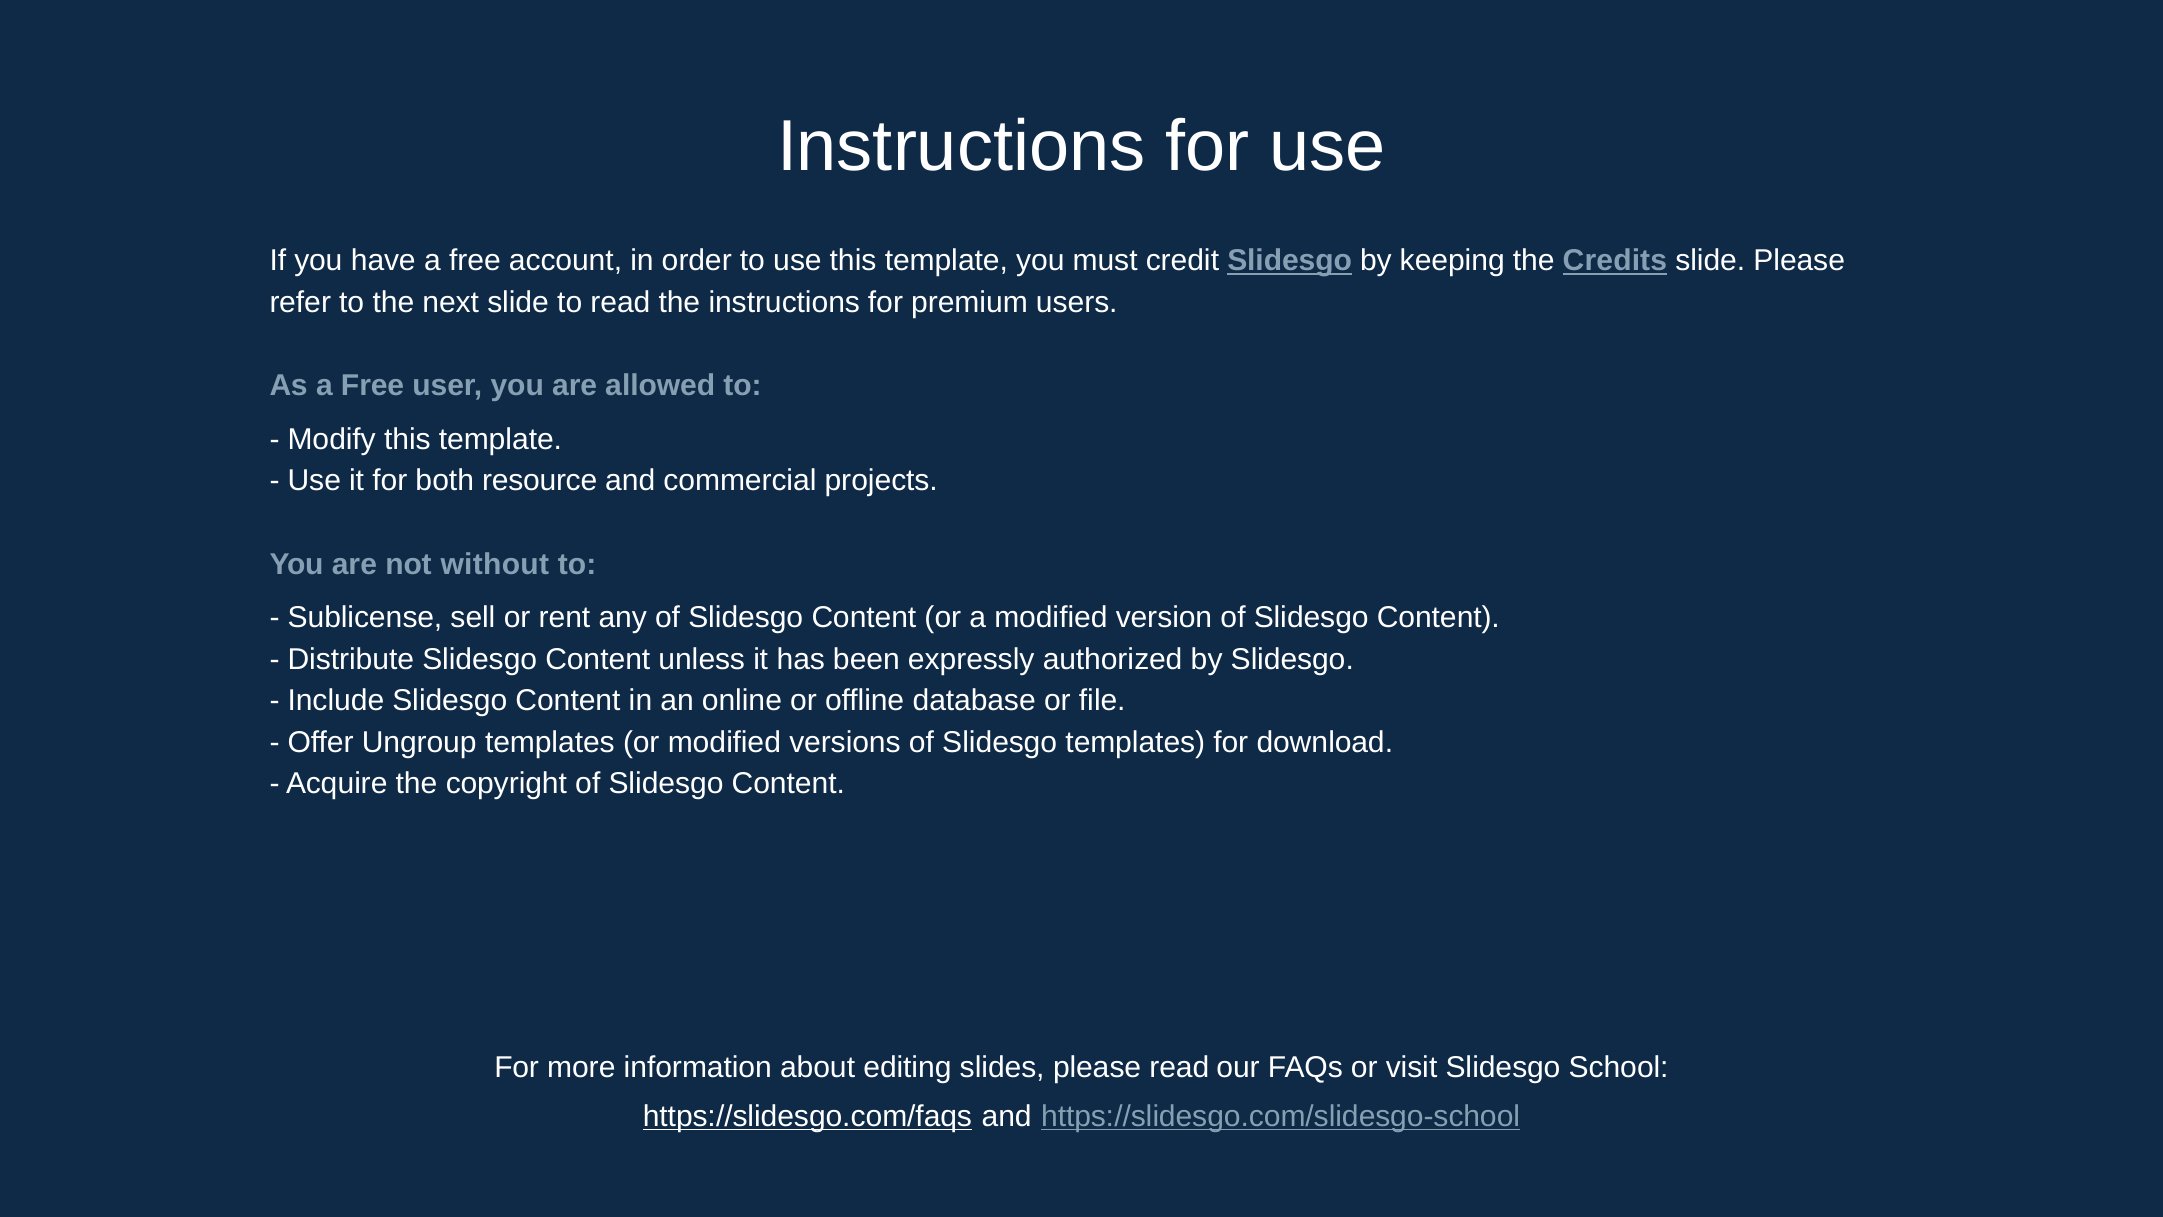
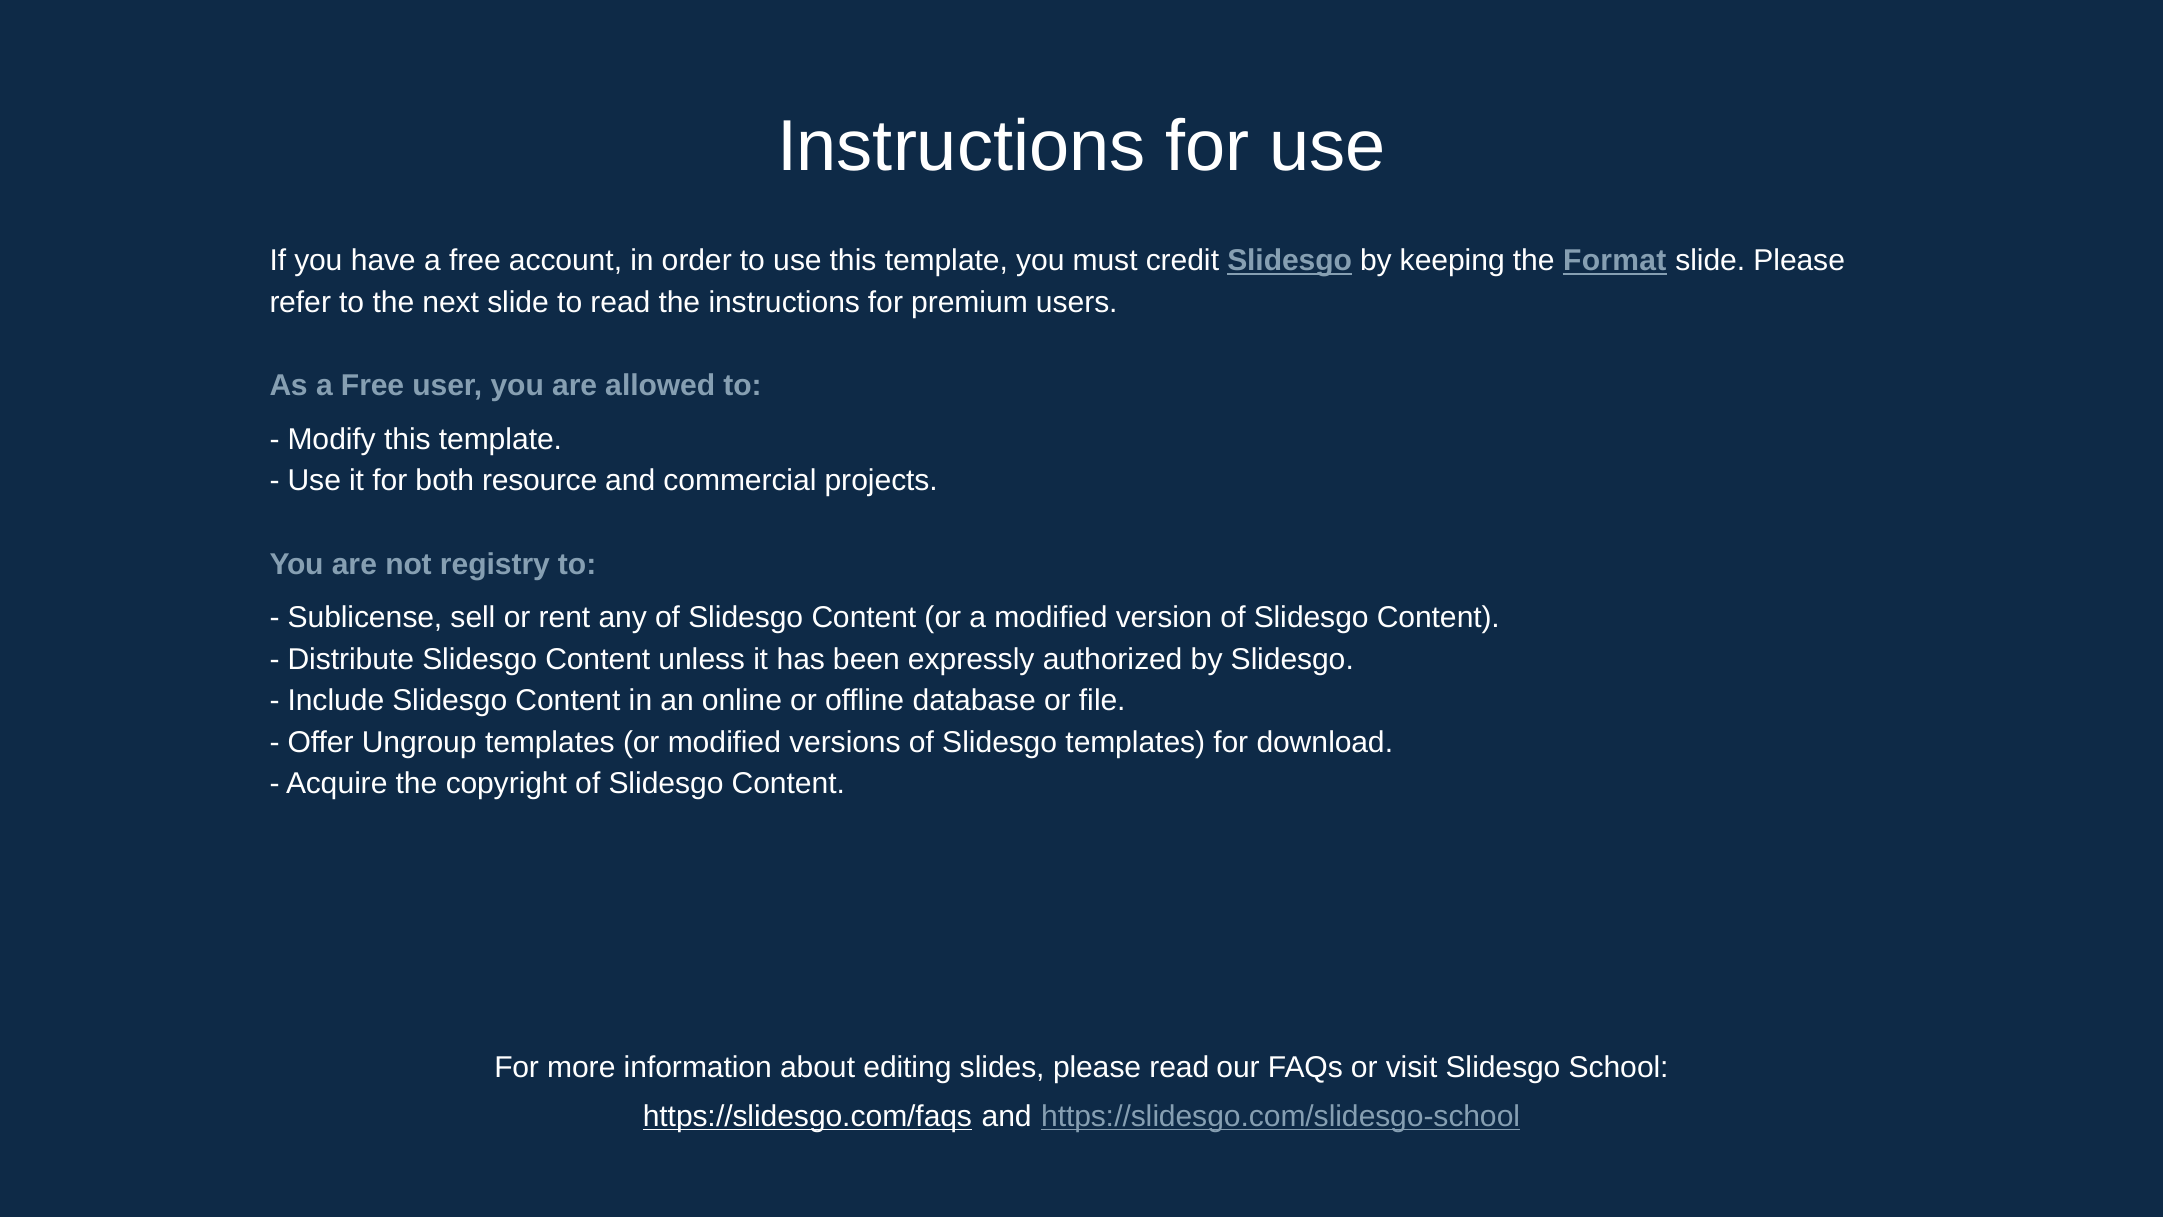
Credits: Credits -> Format (1615, 261)
without: without -> registry (495, 564)
